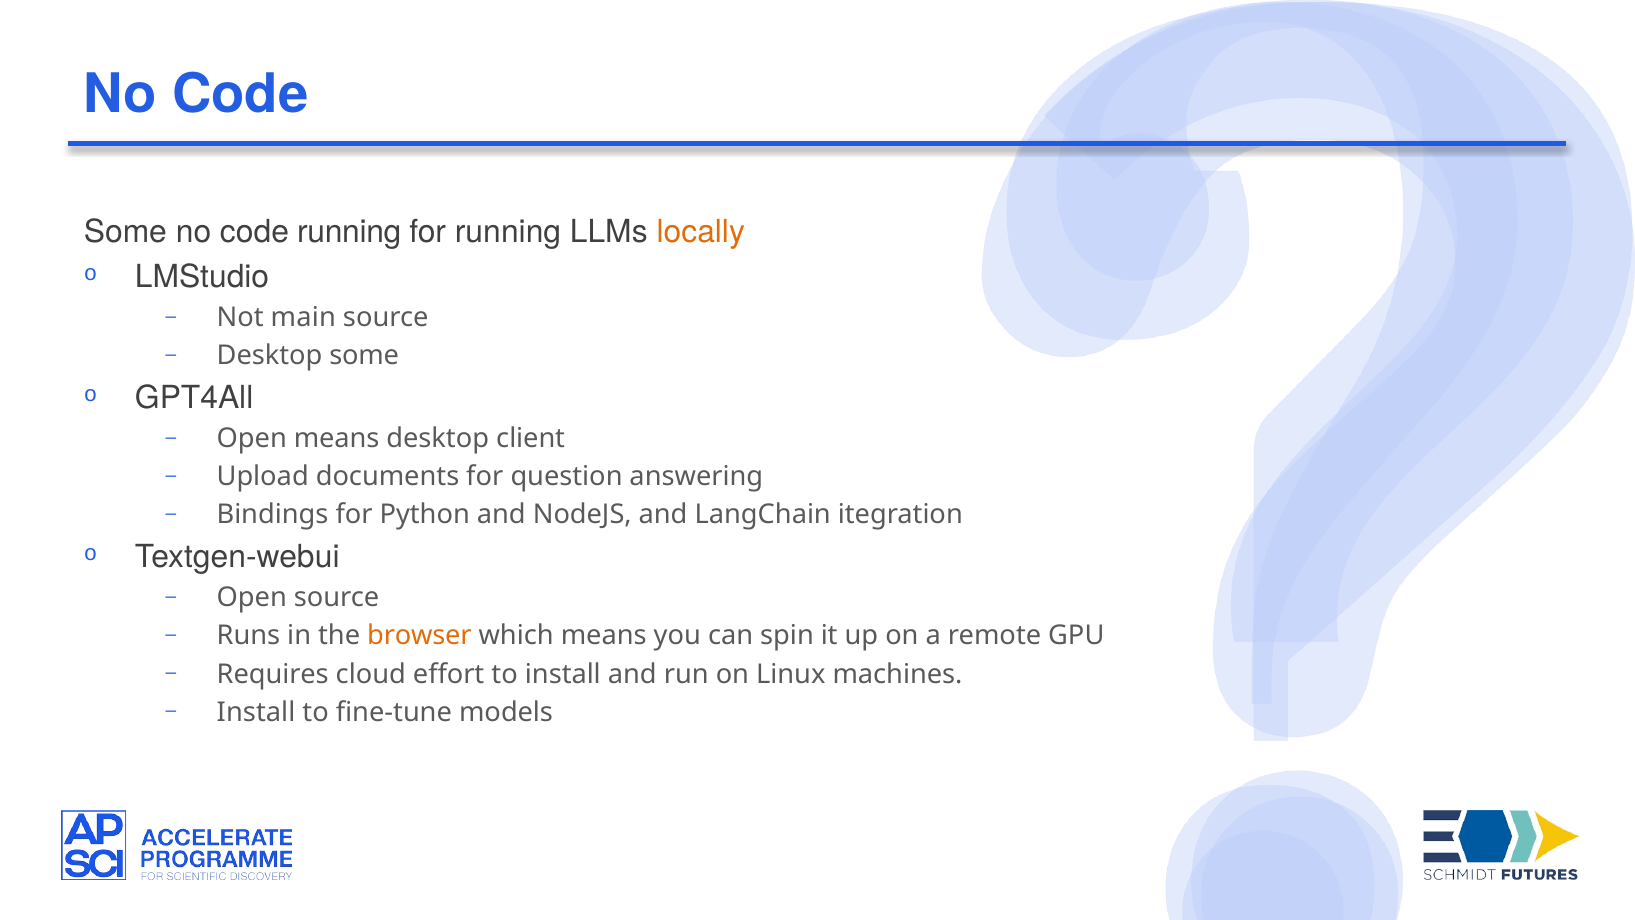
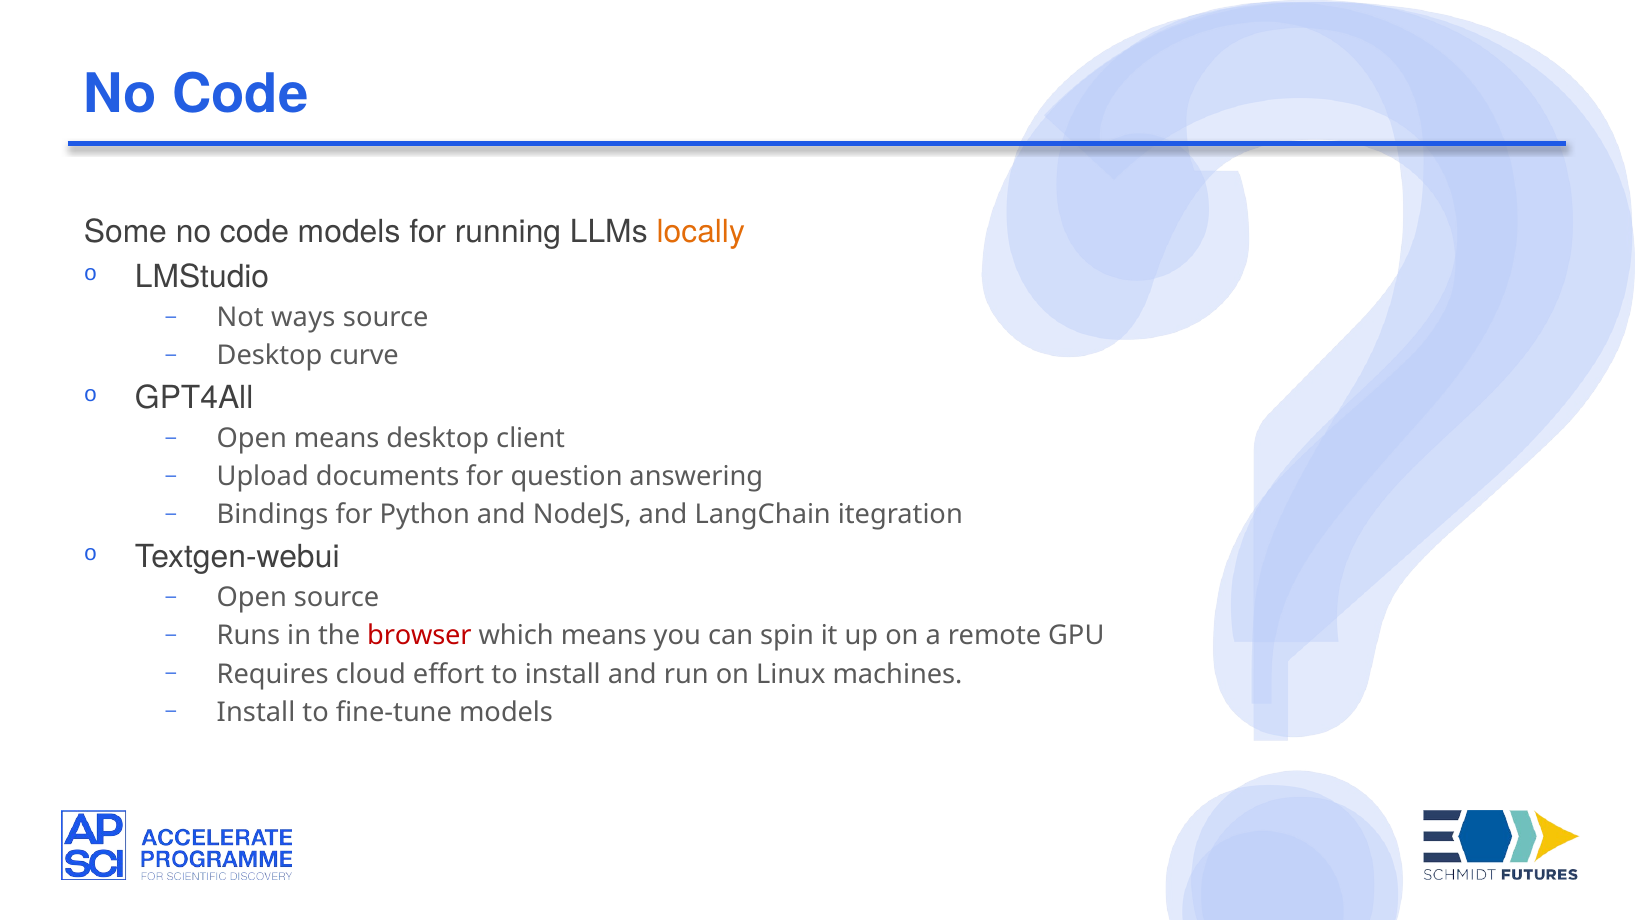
code running: running -> models (349, 232)
main: main -> ways (303, 317)
Desktop some: some -> curve (364, 356)
browser colour: orange -> red (419, 636)
